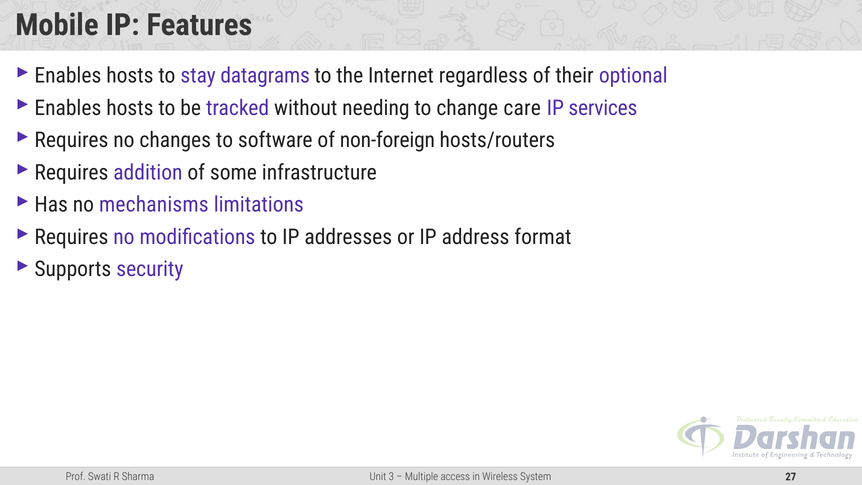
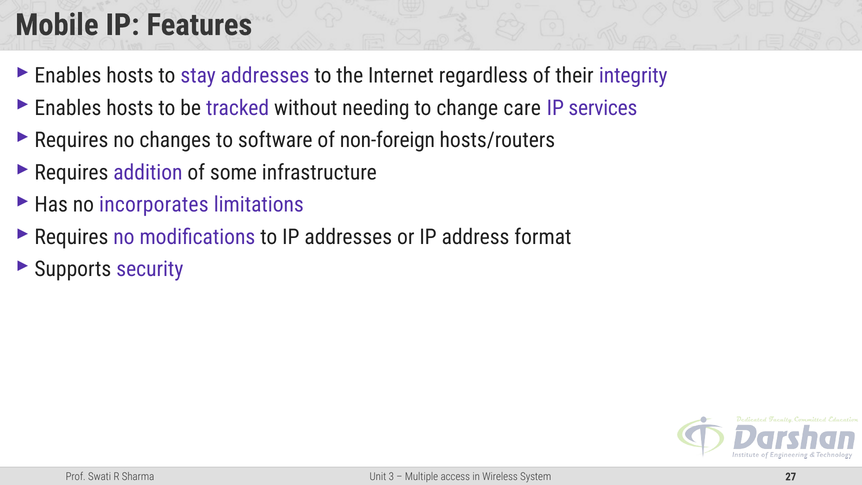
stay datagrams: datagrams -> addresses (265, 76)
optional: optional -> integrity (633, 76)
mechanisms: mechanisms -> incorporates (154, 205)
